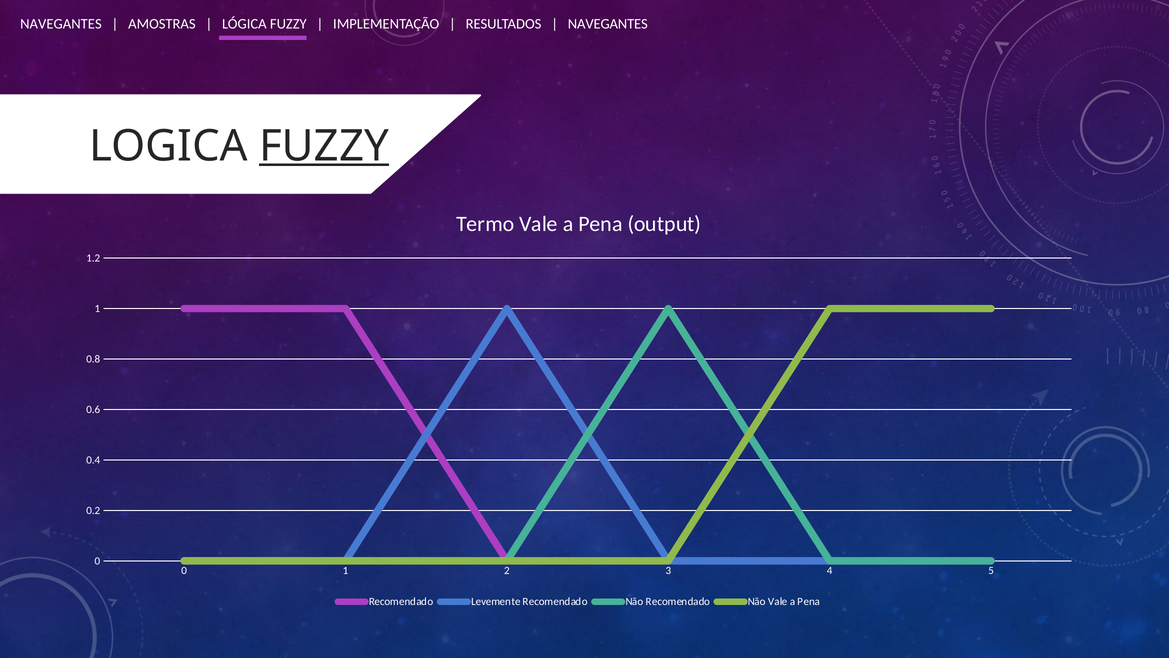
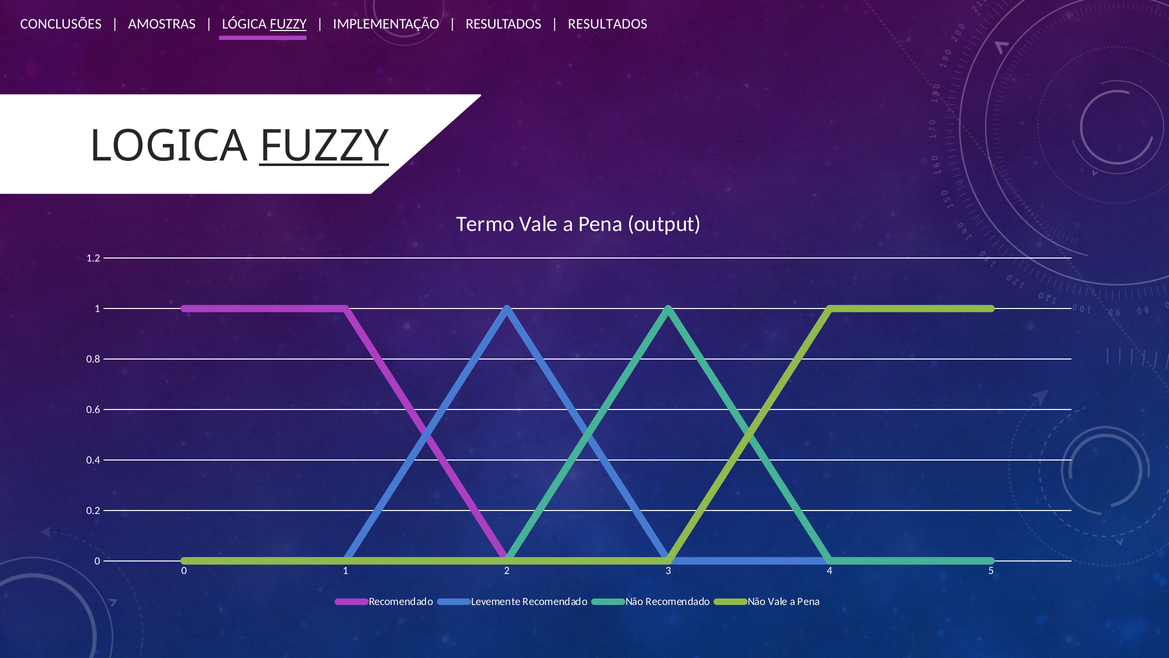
NAVEGANTES: NAVEGANTES -> CONCLUSÕES (61, 24)
FUZZY underline: none -> present (288, 24)
NAVEGANTES: NAVEGANTES -> RESULTADOS (608, 24)
